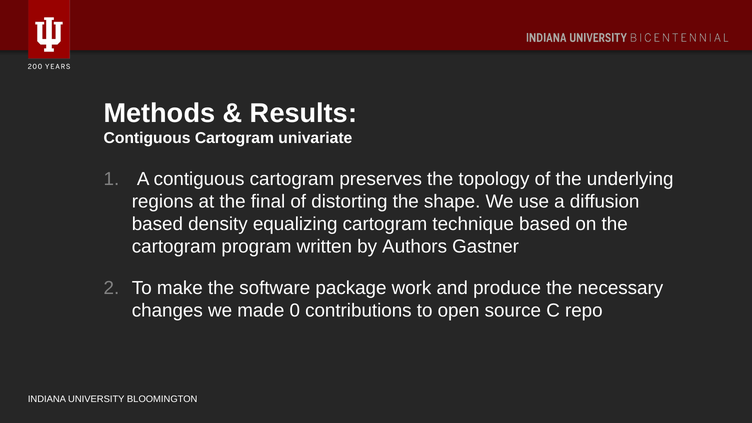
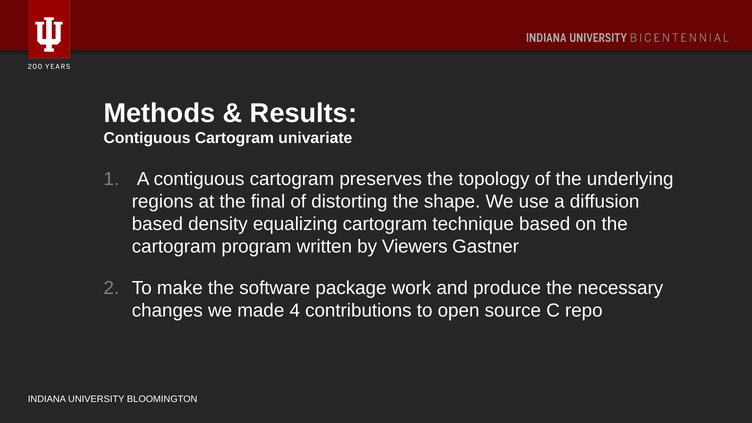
Authors: Authors -> Viewers (415, 247)
0: 0 -> 4 (295, 311)
